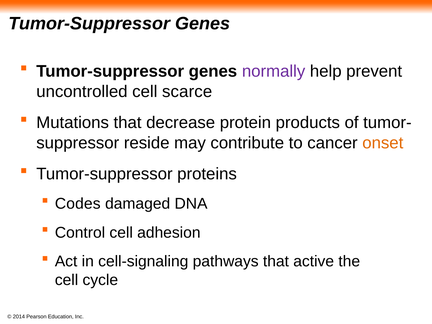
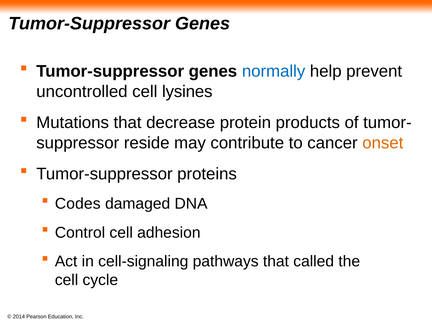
normally colour: purple -> blue (274, 71)
scarce: scarce -> lysines (187, 92)
active: active -> called (314, 261)
